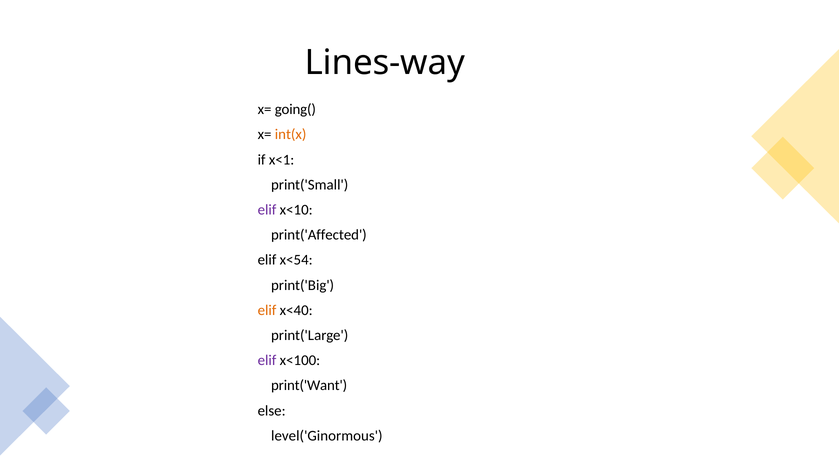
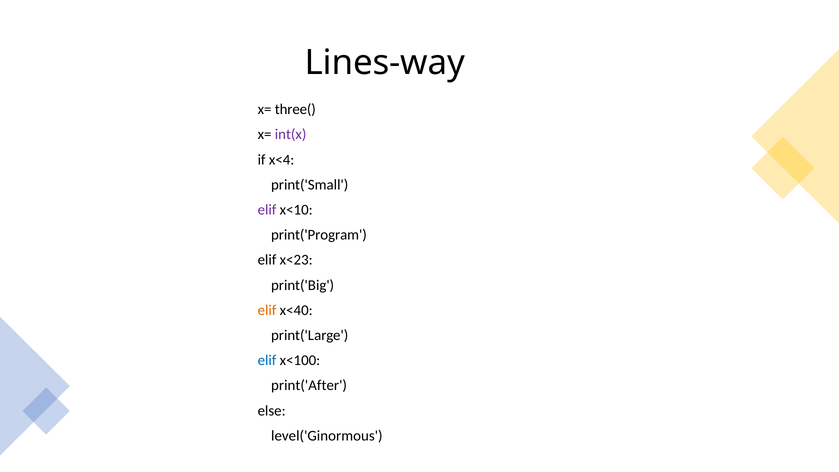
going(: going( -> three( (295, 109)
int(x colour: orange -> purple (291, 134)
x<1: x<1 -> x<4 (282, 160)
print('Affected: print('Affected -> print('Program (319, 235)
x<54: x<54 -> x<23 (296, 260)
elif colour: purple -> blue (267, 360)
print('Want: print('Want -> print('After (309, 385)
